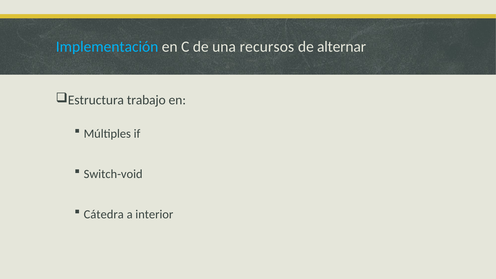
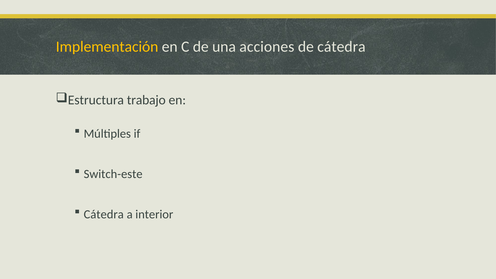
Implementación colour: light blue -> yellow (107, 47)
recursos: recursos -> acciones (267, 47)
de alternar: alternar -> cátedra (341, 47)
Switch-void: Switch-void -> Switch-este (113, 174)
